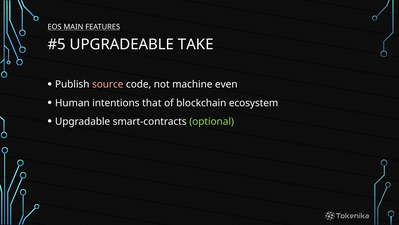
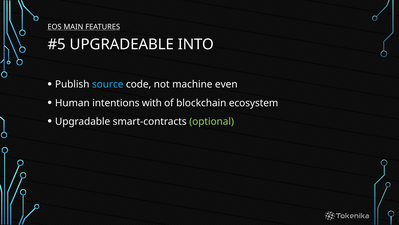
TAKE: TAKE -> INTO (196, 44)
source colour: pink -> light blue (108, 84)
that: that -> with (152, 103)
